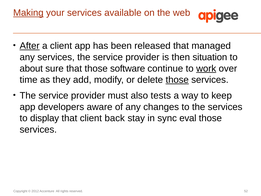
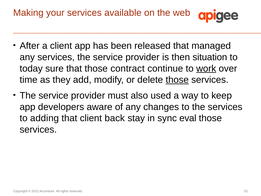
Making underline: present -> none (28, 13)
After underline: present -> none (30, 46)
about: about -> today (31, 68)
software: software -> contract (128, 68)
tests: tests -> used (161, 95)
display: display -> adding (45, 118)
